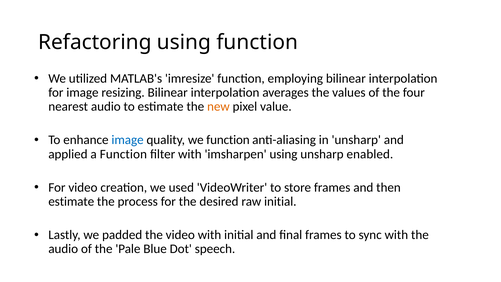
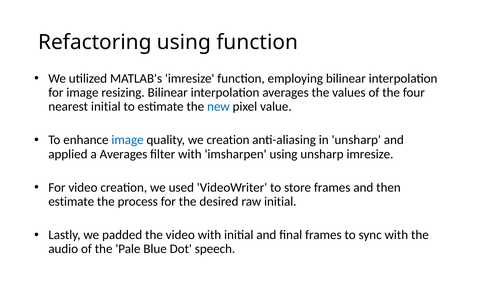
nearest audio: audio -> initial (106, 106)
new colour: orange -> blue (218, 106)
we function: function -> creation (228, 140)
a Function: Function -> Averages (123, 154)
unsharp enabled: enabled -> imresize (370, 154)
